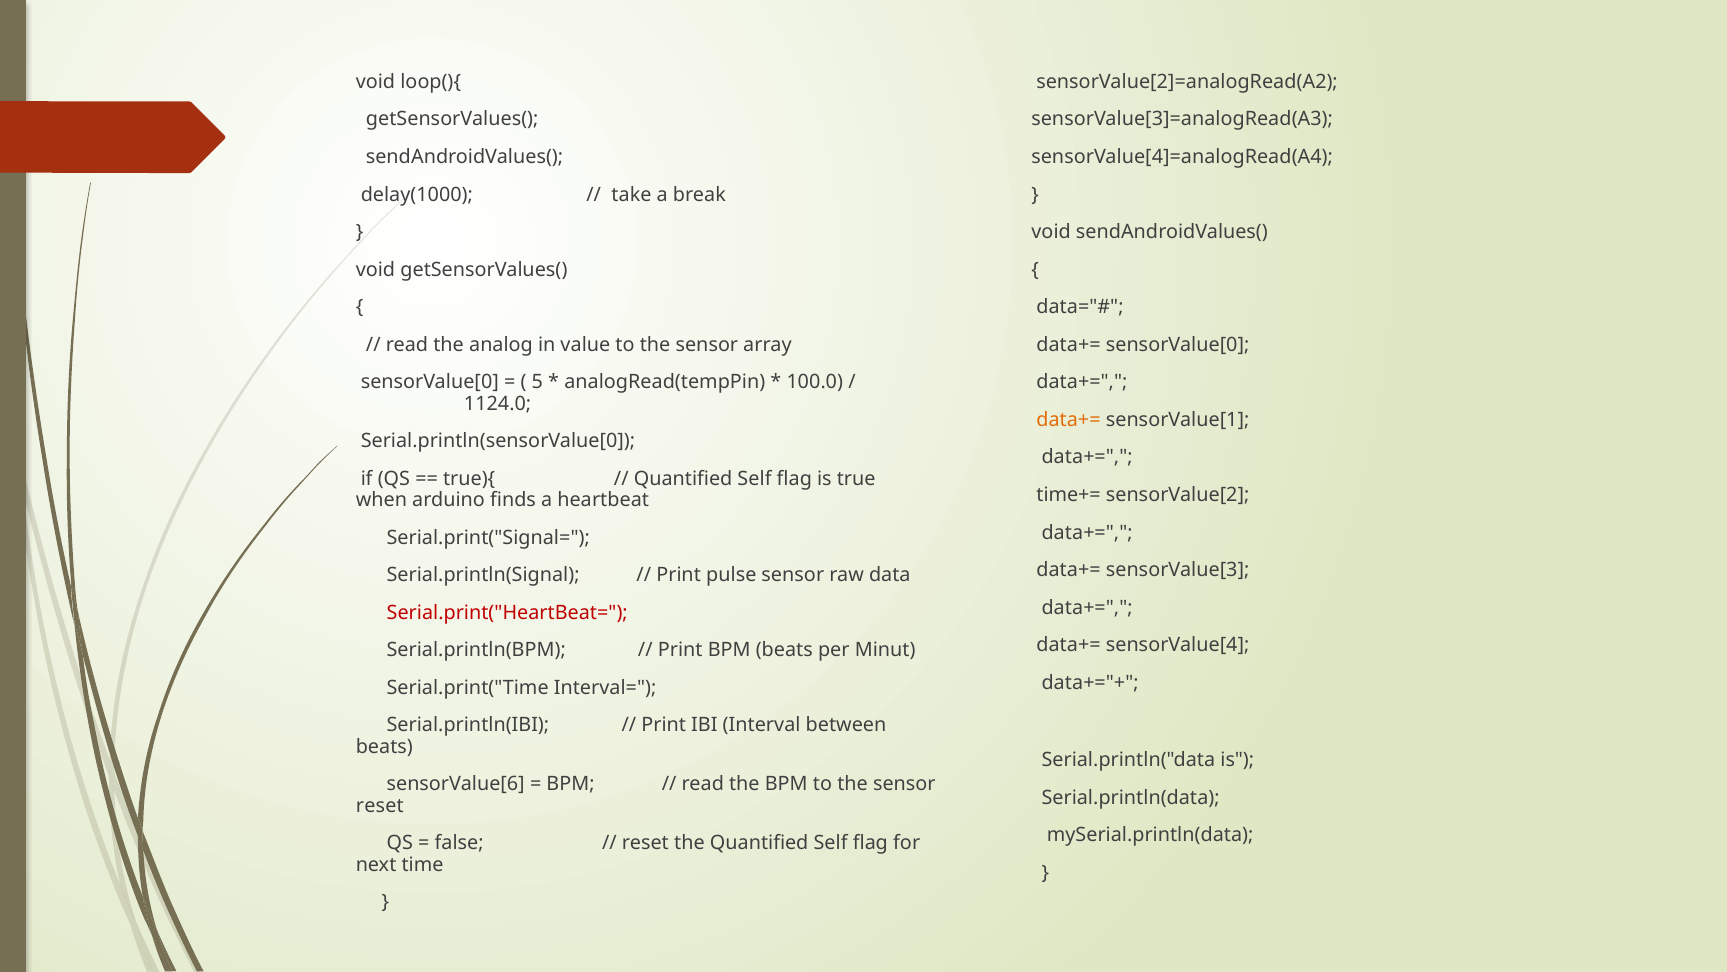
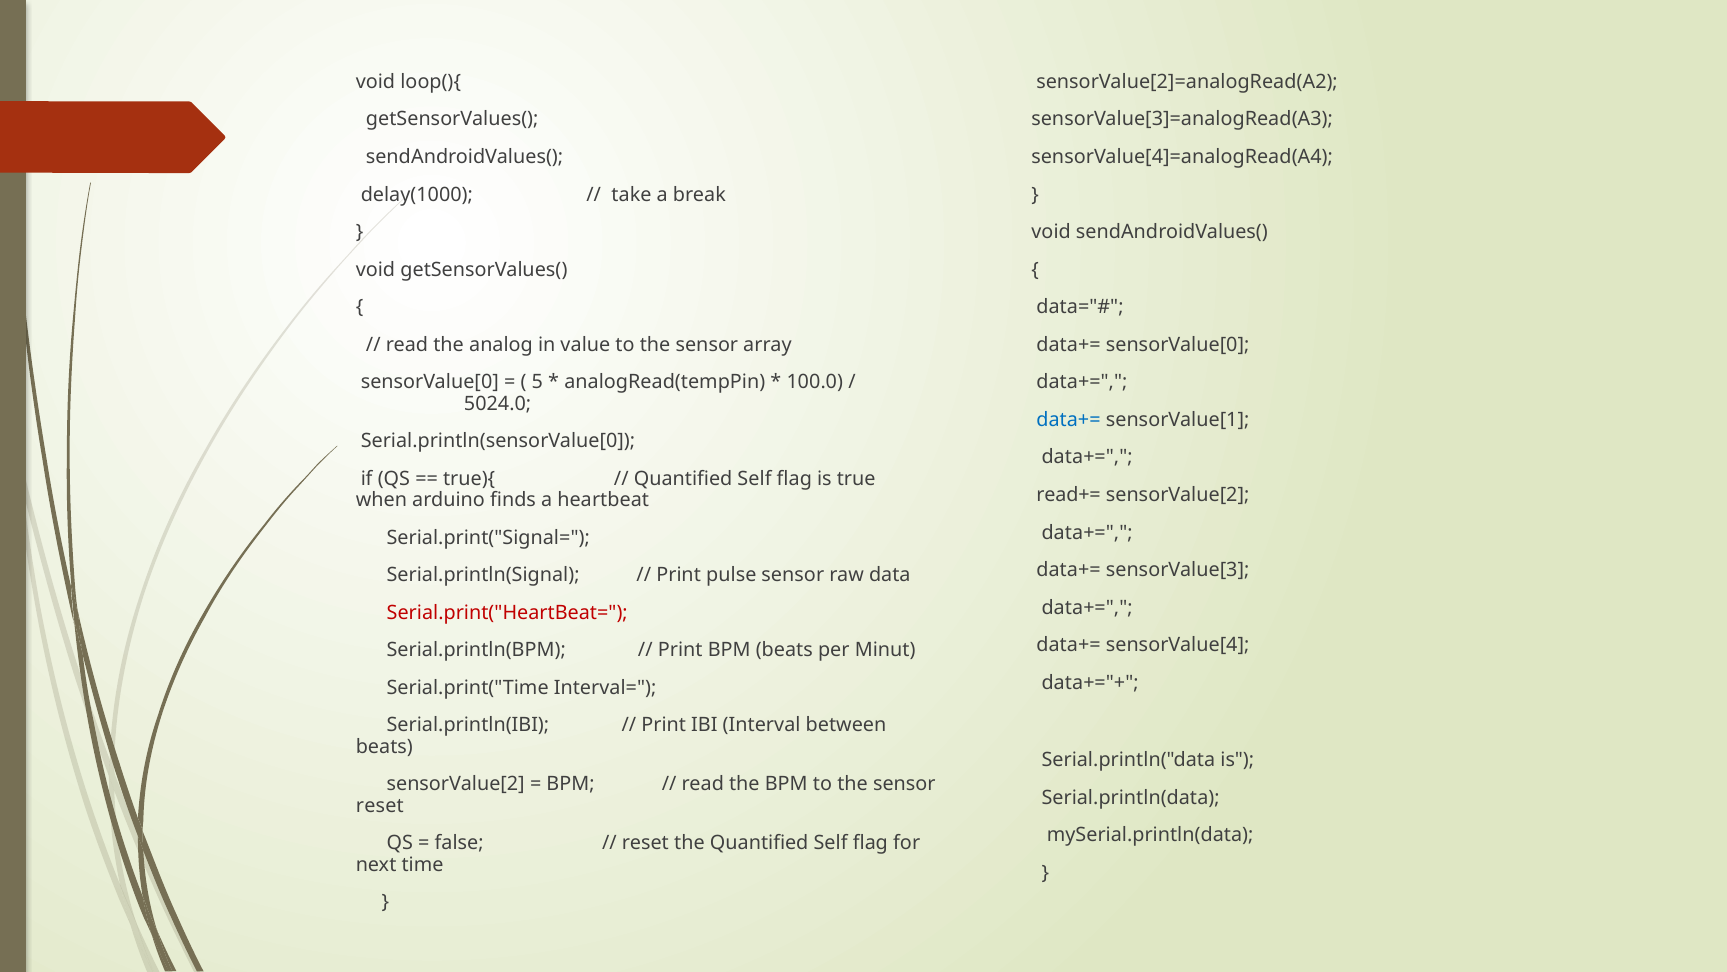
1124.0: 1124.0 -> 5024.0 (498, 403)
data+= colour: orange -> blue (1069, 420)
time+=: time+= -> read+= (1069, 495)
sensorValue[6: sensorValue[6 -> sensorValue[2 (456, 784)
